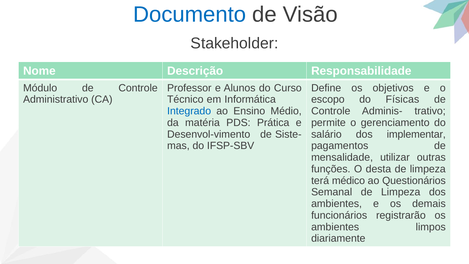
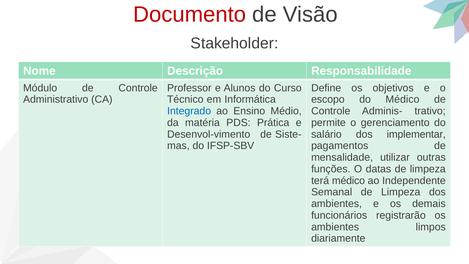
Documento colour: blue -> red (190, 15)
do Físicas: Físicas -> Médico (402, 99)
desta: desta -> datas (378, 169)
Questionários: Questionários -> Independente (414, 180)
